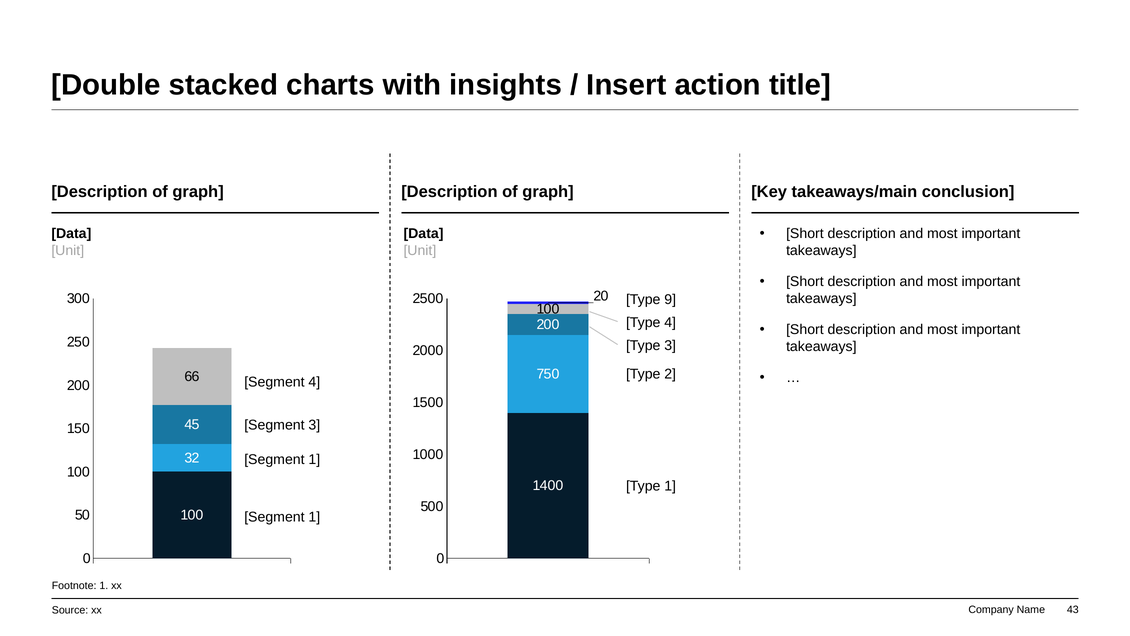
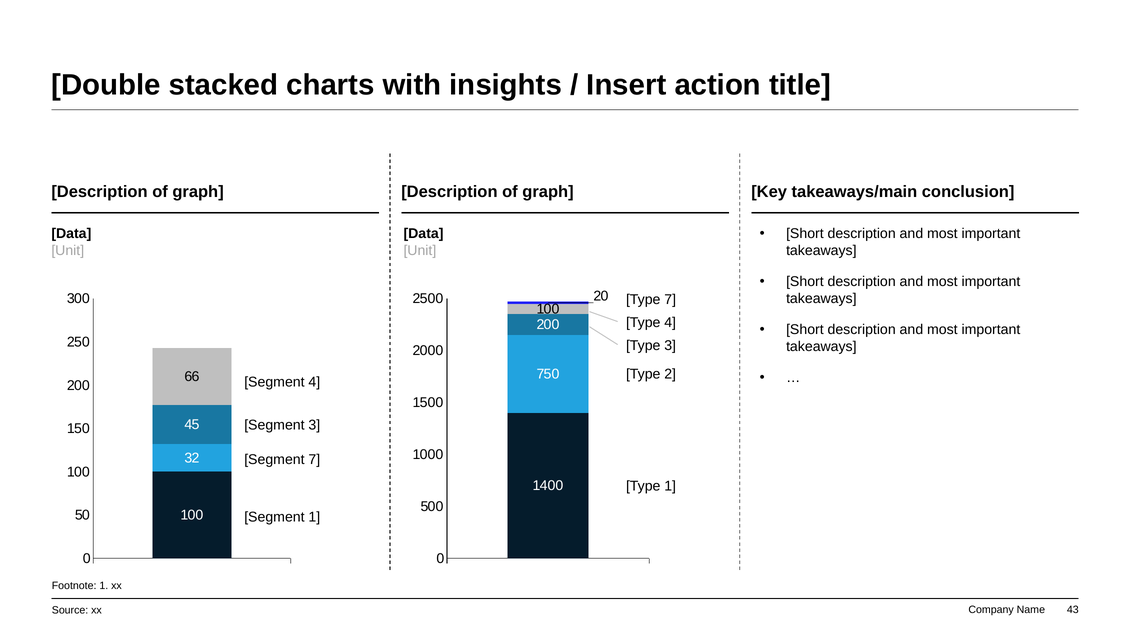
Type 9: 9 -> 7 (670, 299)
1: 1 -> 7 (314, 459)
